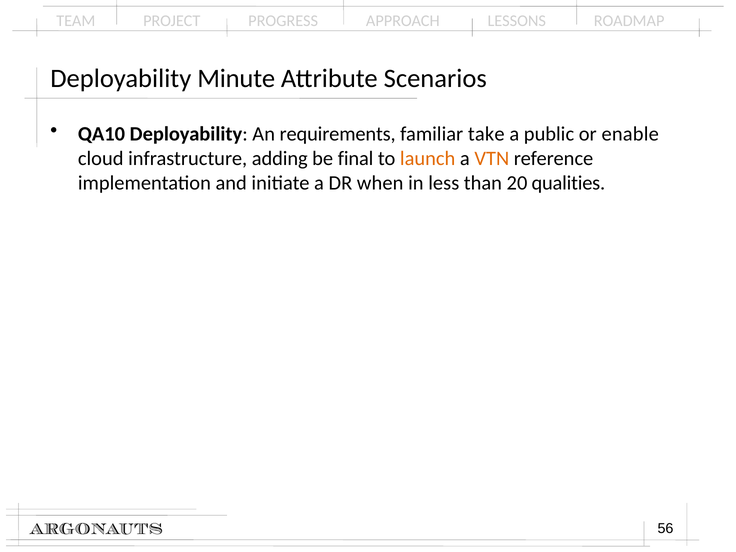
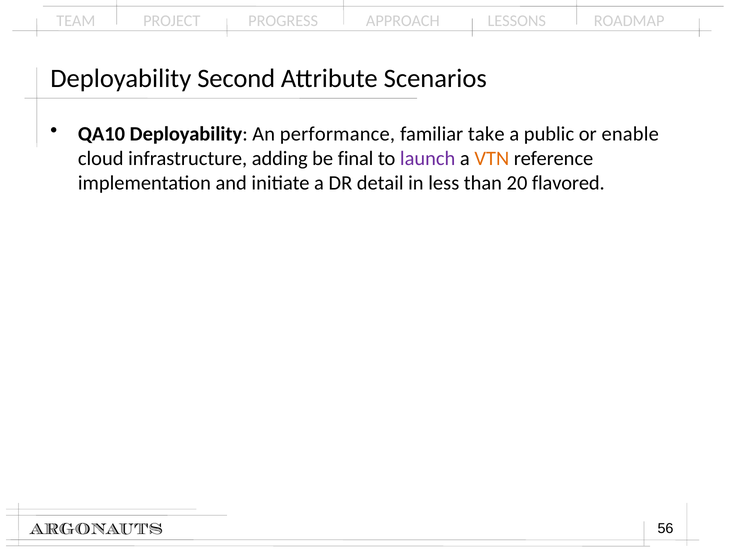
Minute: Minute -> Second (236, 79)
requirements: requirements -> performance (337, 134)
launch colour: orange -> purple (428, 158)
when: when -> detail (380, 183)
qualities: qualities -> flavored (568, 183)
